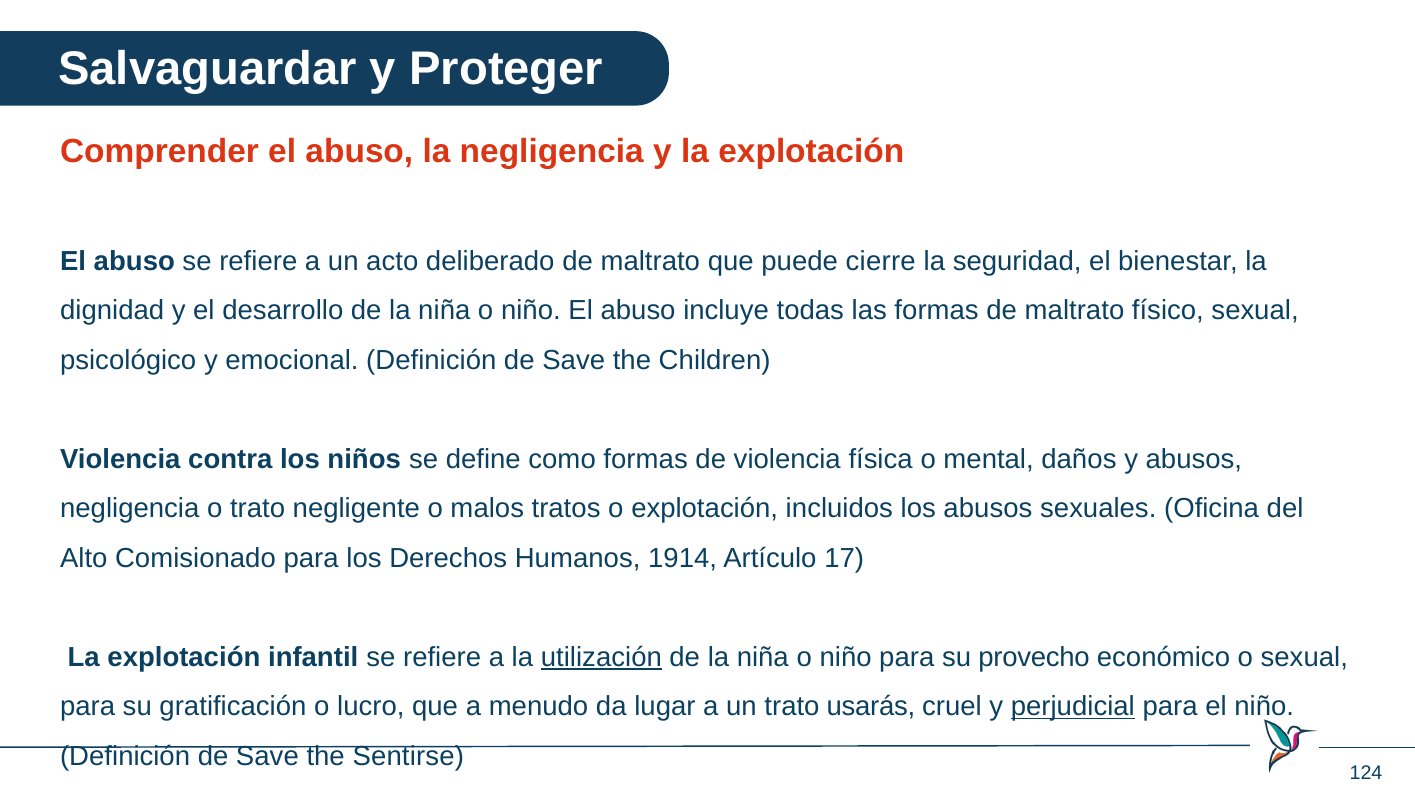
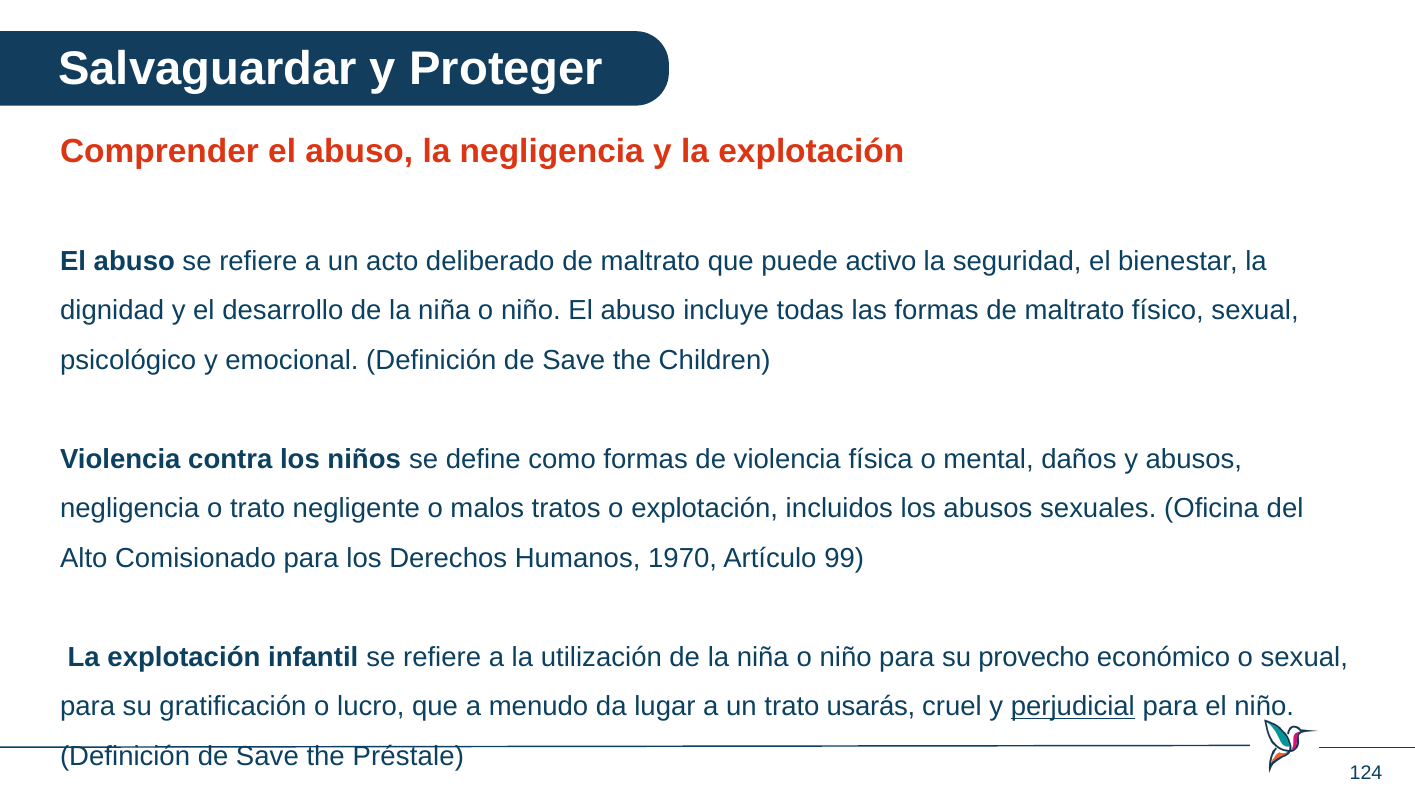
cierre: cierre -> activo (881, 261)
1914: 1914 -> 1970 (683, 558)
17: 17 -> 99 (844, 558)
utilización underline: present -> none (601, 657)
Sentirse: Sentirse -> Préstale (408, 756)
